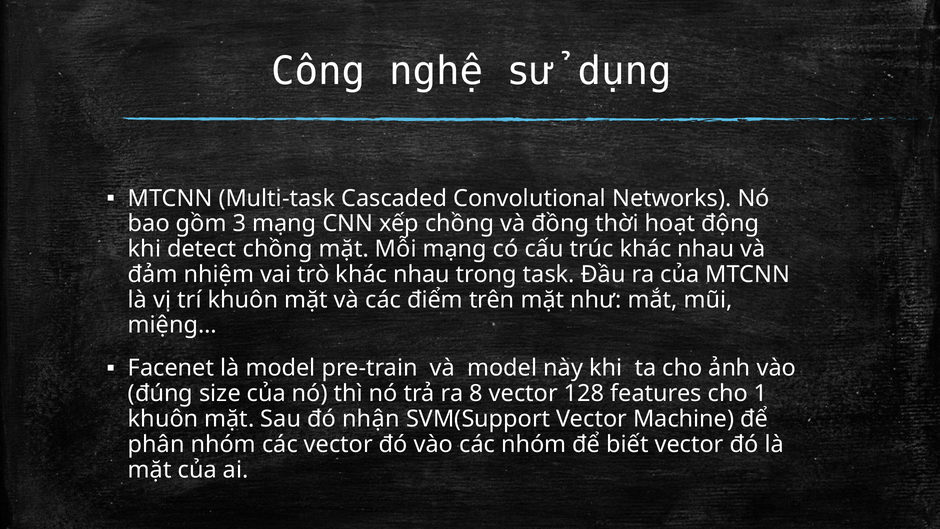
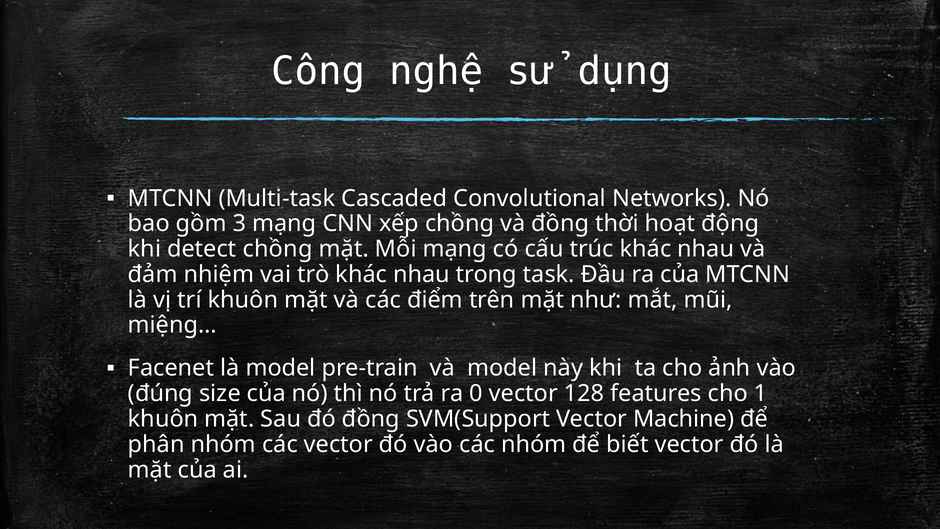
8: 8 -> 0 (476, 394)
đó nhận: nhận -> đồng (371, 419)
